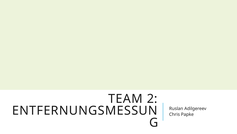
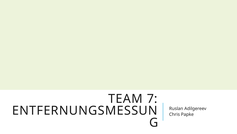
2: 2 -> 7 (152, 98)
